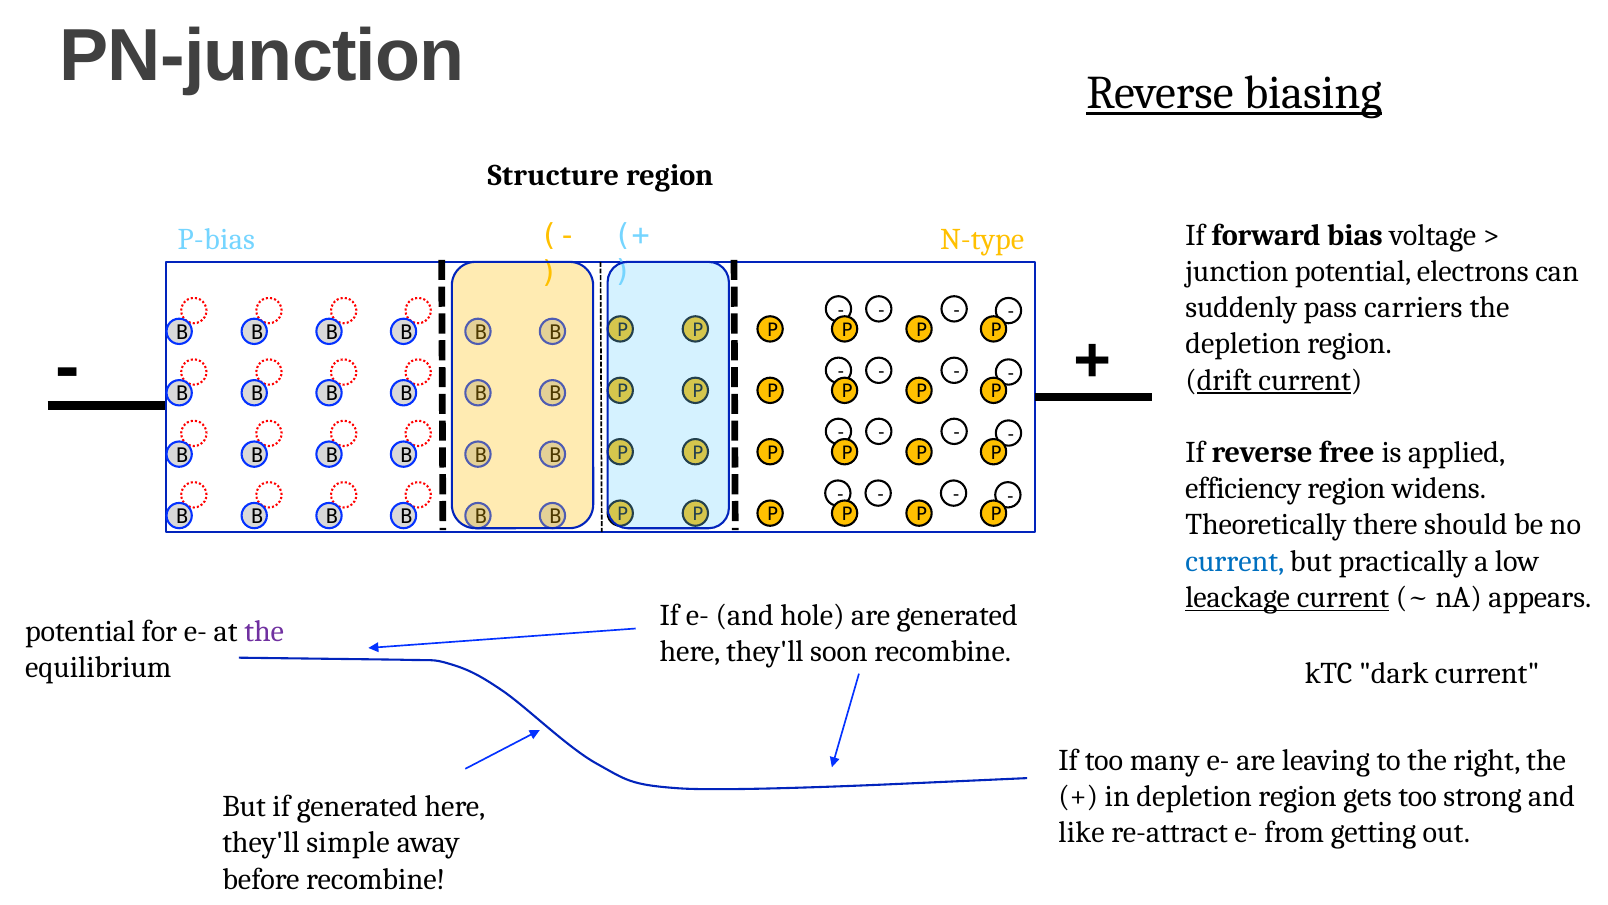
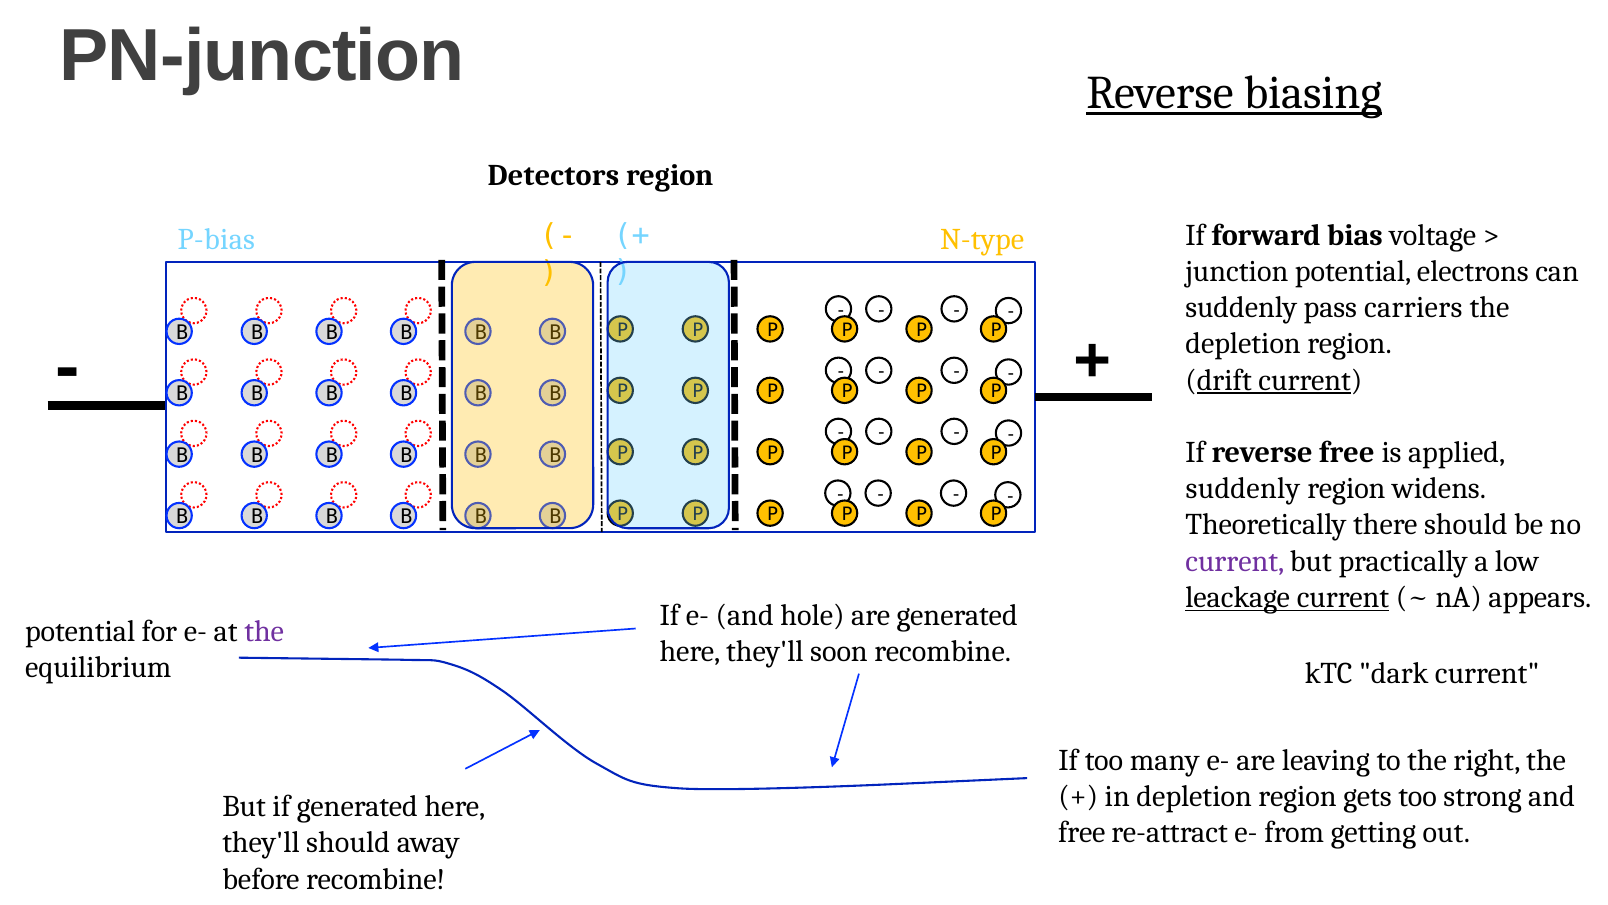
Structure: Structure -> Detectors (553, 175)
efficiency: efficiency -> suddenly (1243, 489)
current colour: blue -> purple (1235, 561)
like: like -> free (1082, 832)
they'll simple: simple -> should (348, 843)
